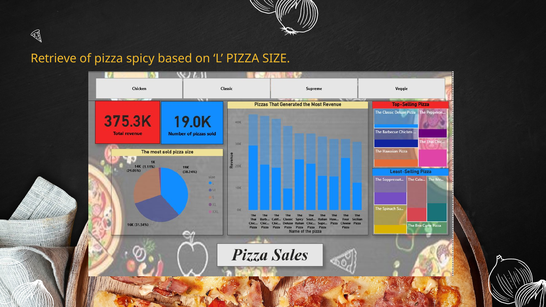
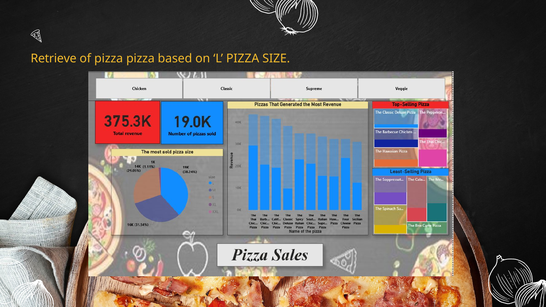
pizza spicy: spicy -> pizza (140, 58)
